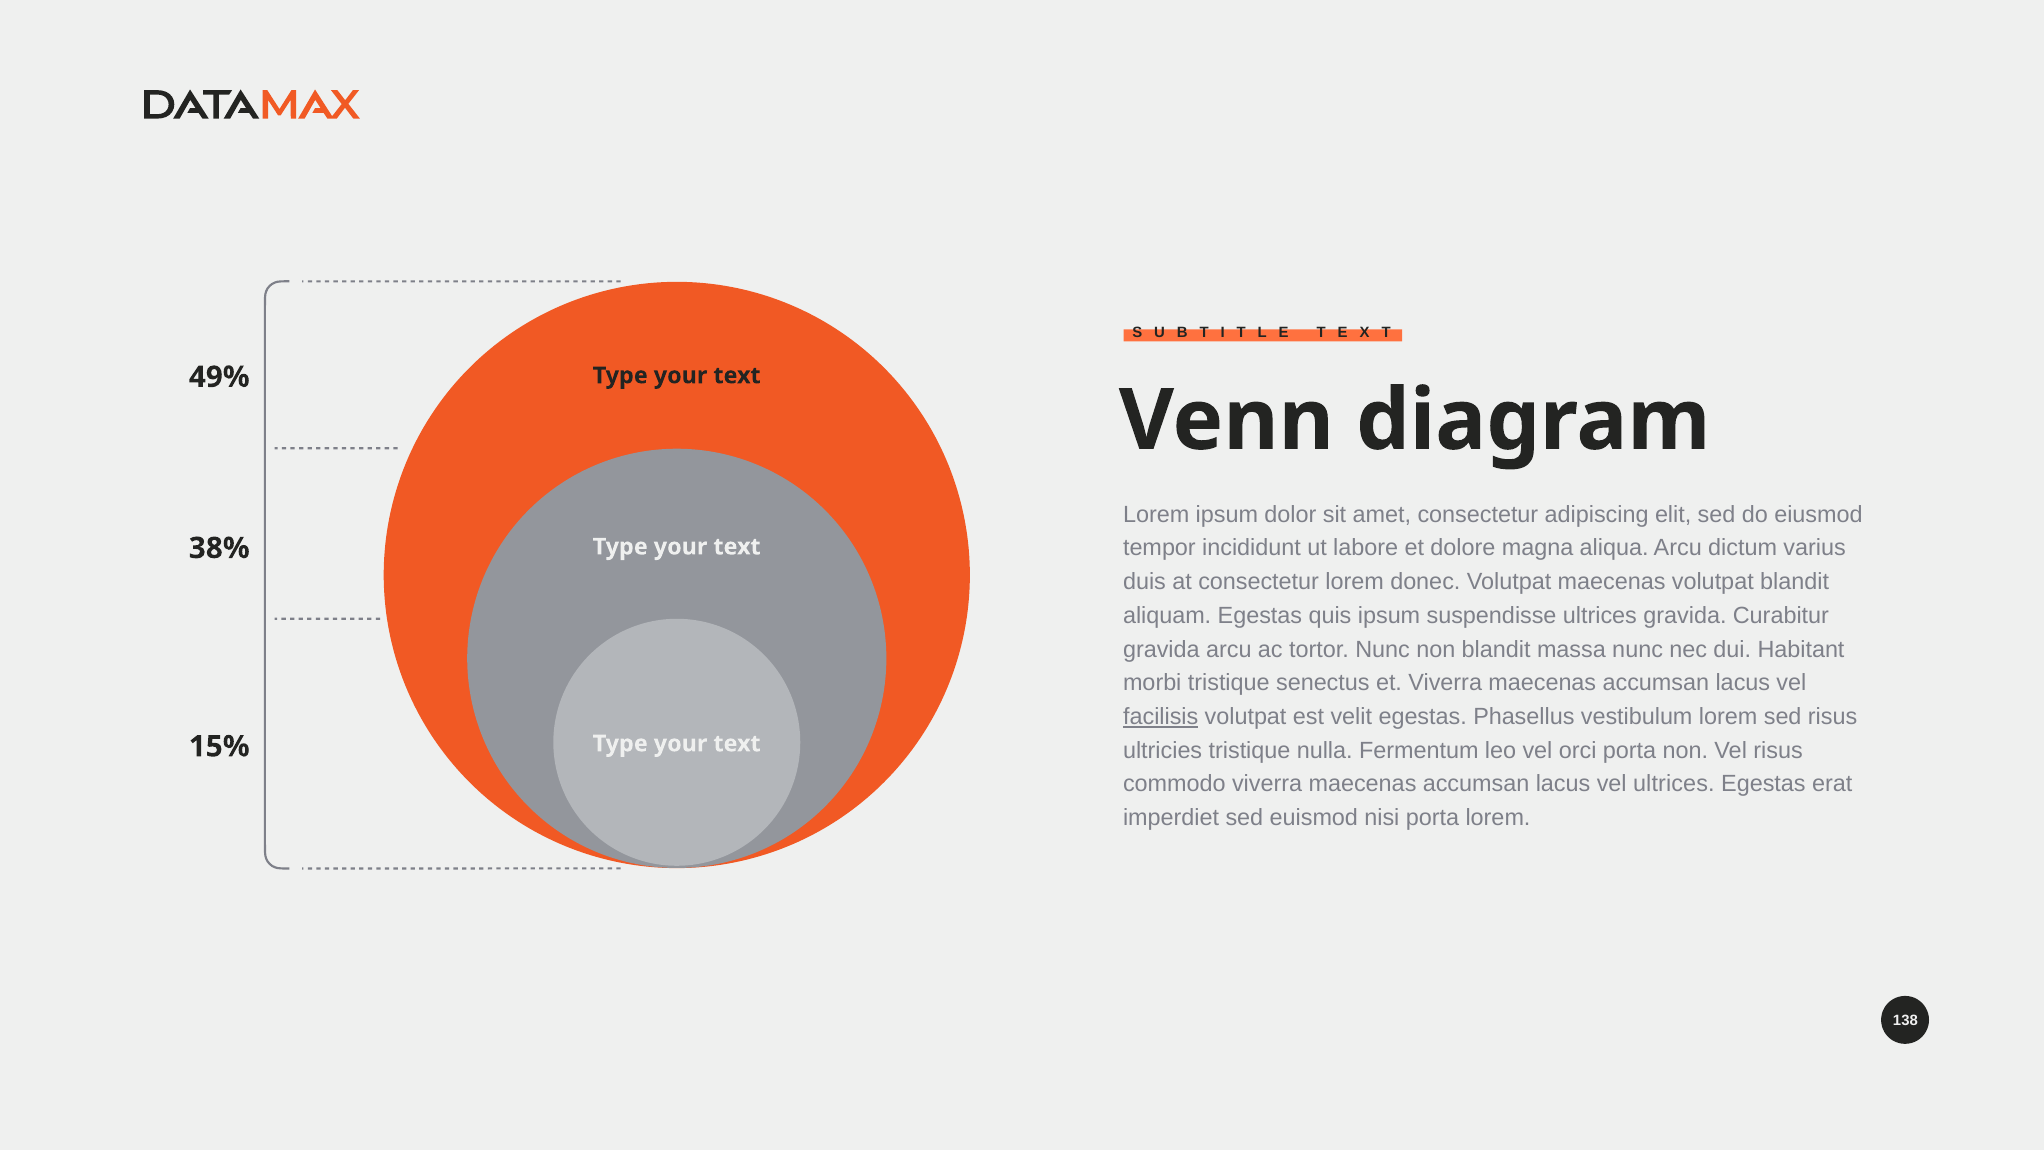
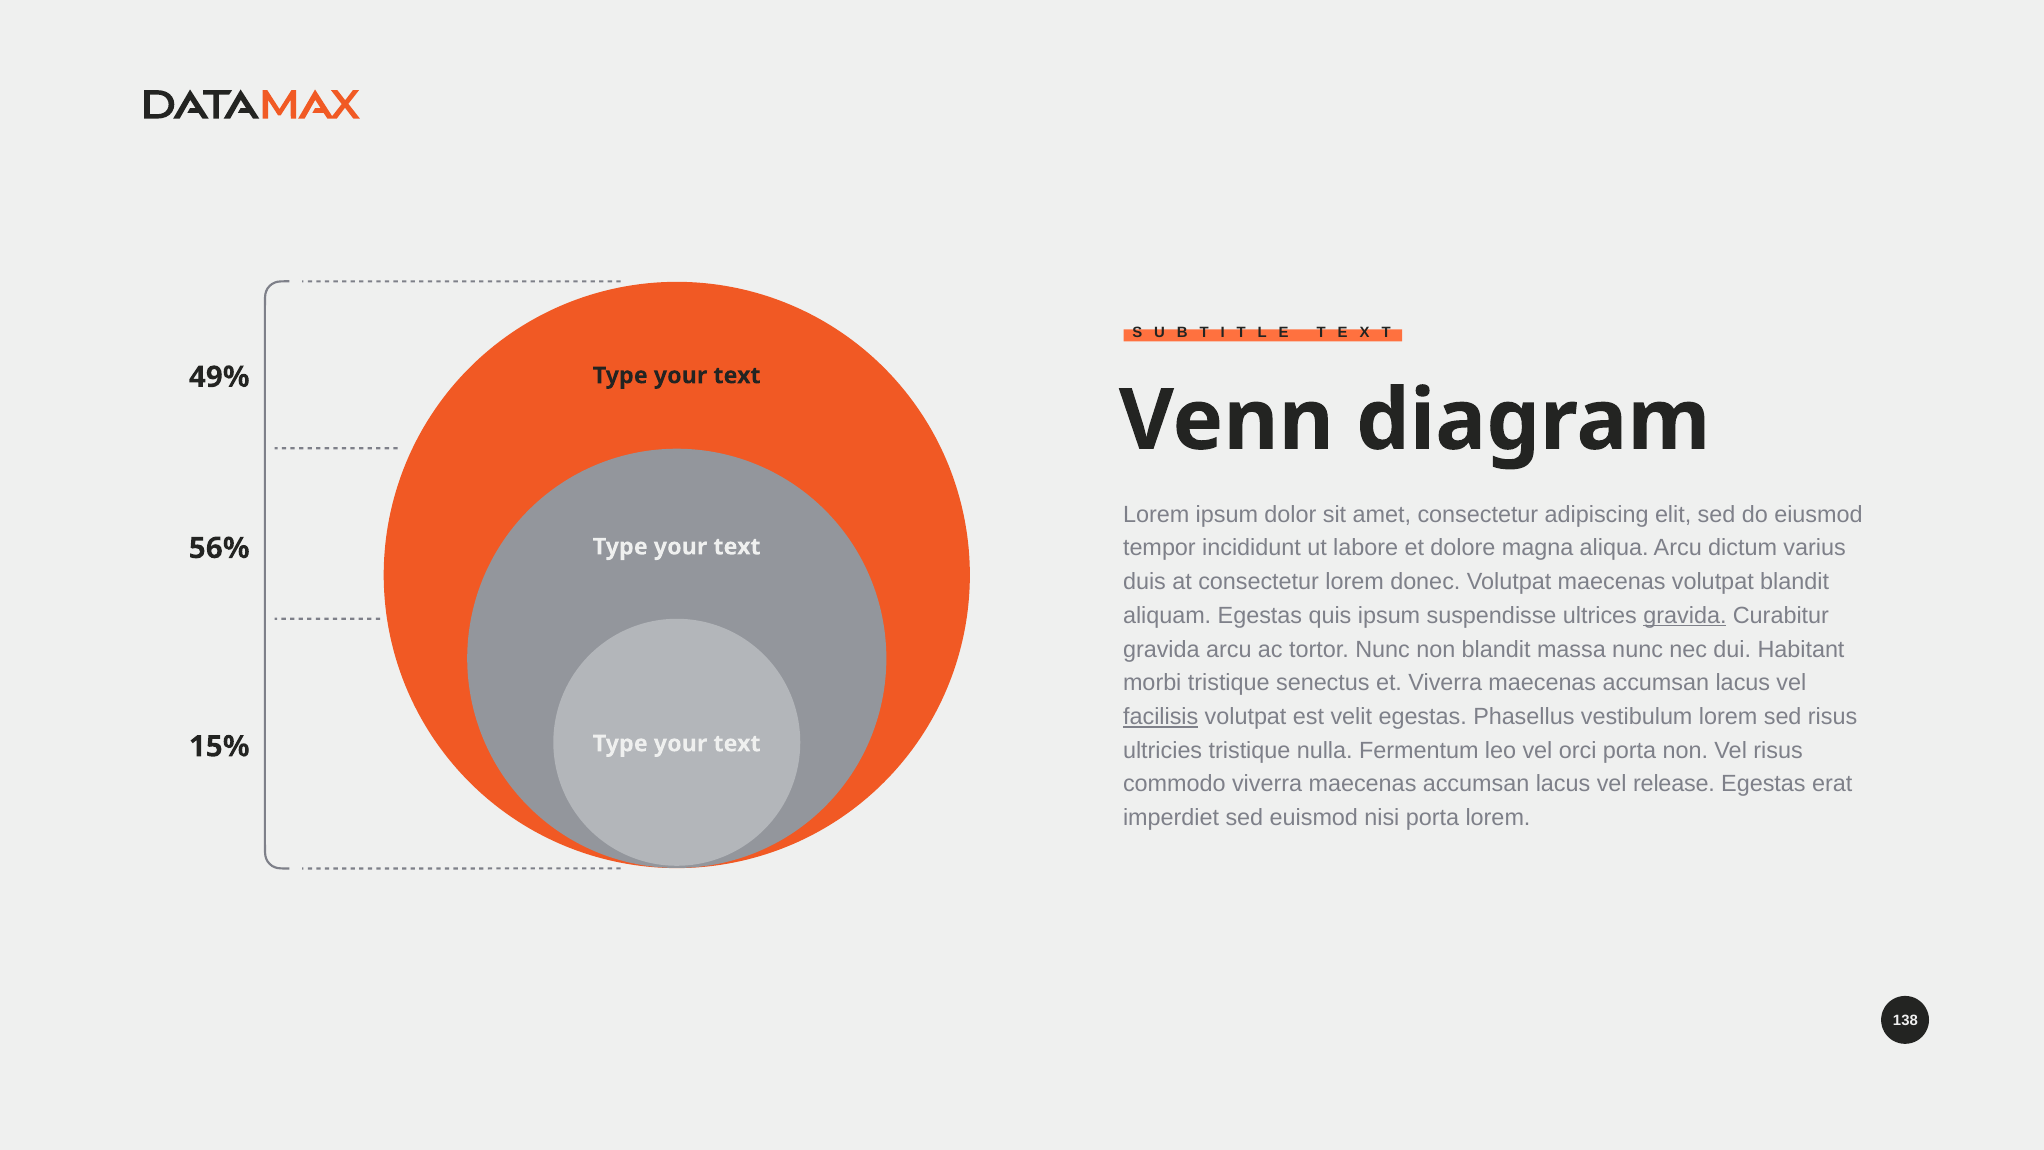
38%: 38% -> 56% (219, 548)
gravida underline: none -> present (1685, 615)
vel ultrices: ultrices -> release (1674, 784)
